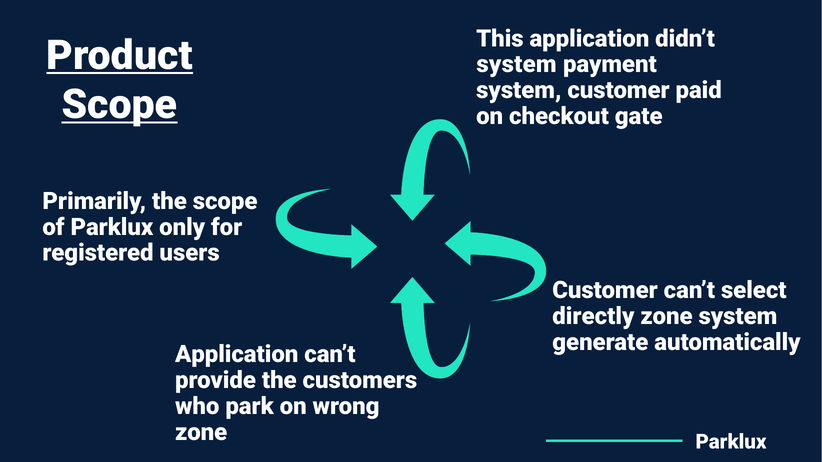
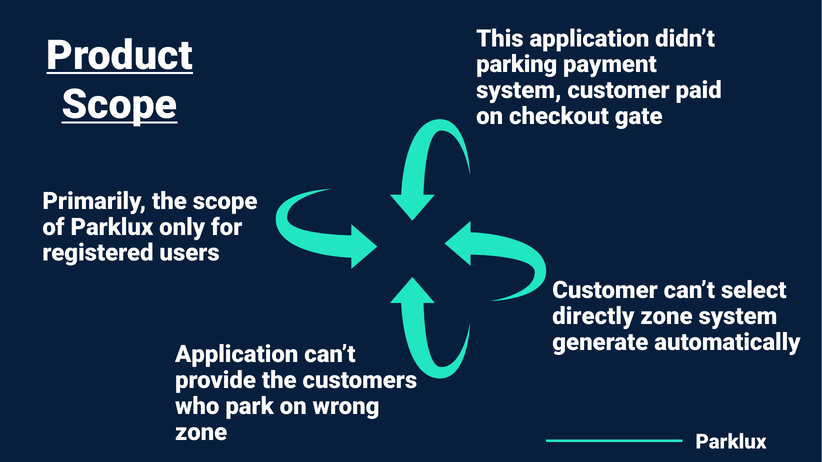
system: system -> parking (517, 65)
